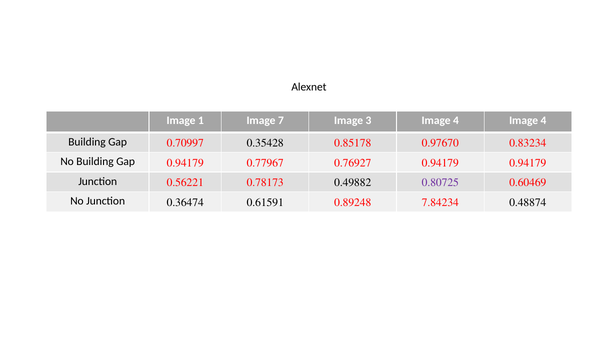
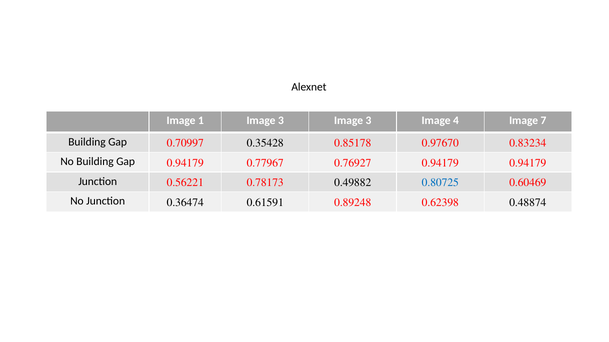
1 Image 7: 7 -> 3 (281, 121)
4 Image 4: 4 -> 7 (544, 121)
0.80725 colour: purple -> blue (440, 183)
7.84234: 7.84234 -> 0.62398 (440, 203)
